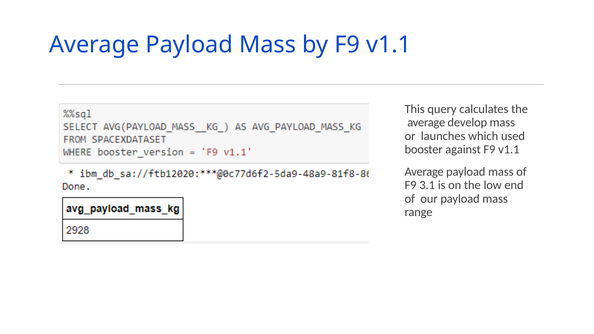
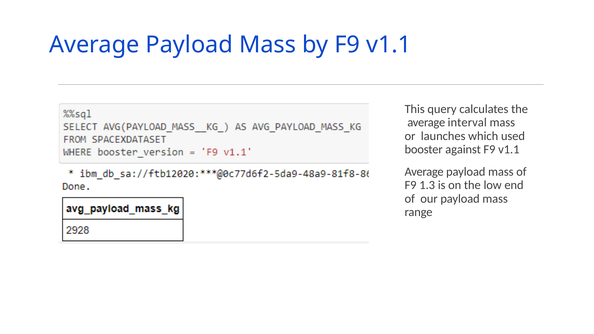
develop: develop -> interval (467, 122)
3.1: 3.1 -> 1.3 (427, 185)
